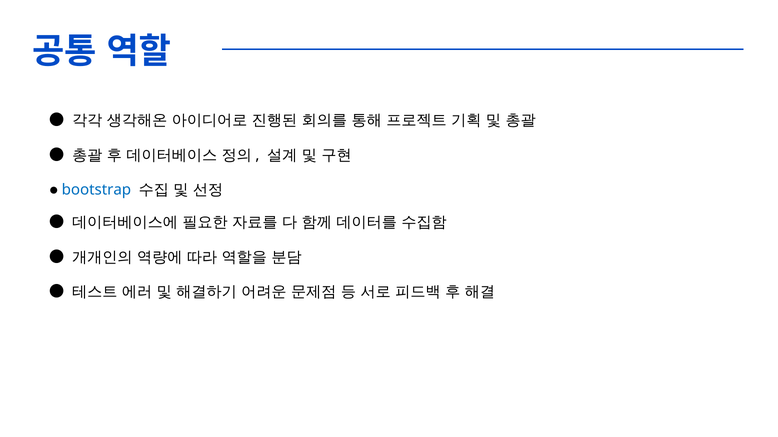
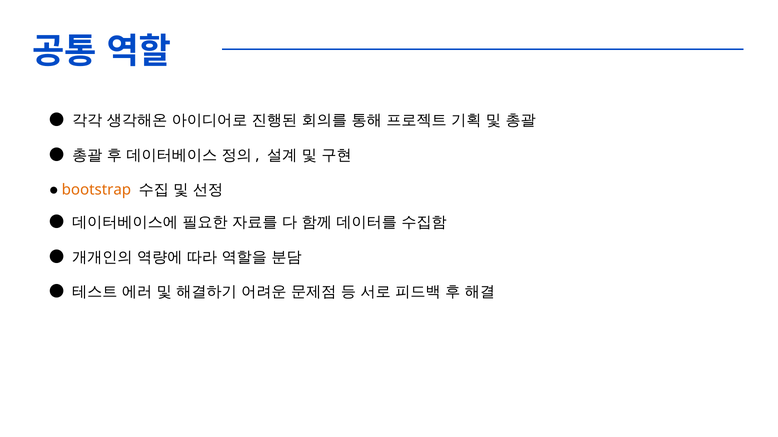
bootstrap colour: blue -> orange (96, 190)
